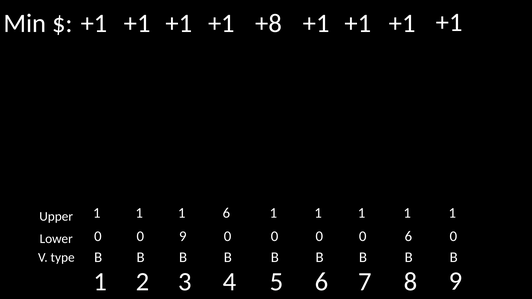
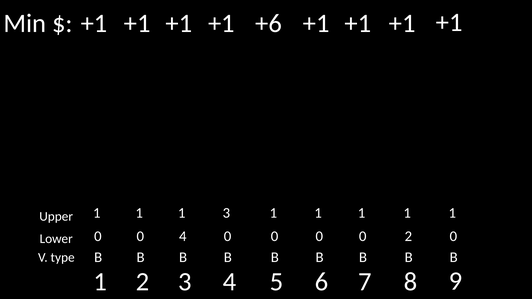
+8: +8 -> +6 (268, 23)
1 6: 6 -> 3 (226, 213)
0 9: 9 -> 4 (183, 237)
0 6: 6 -> 2 (408, 237)
